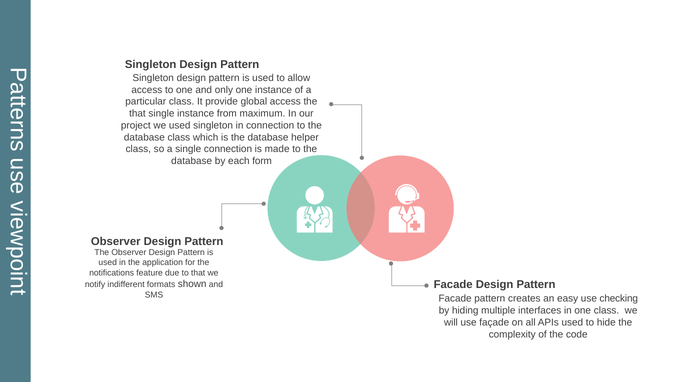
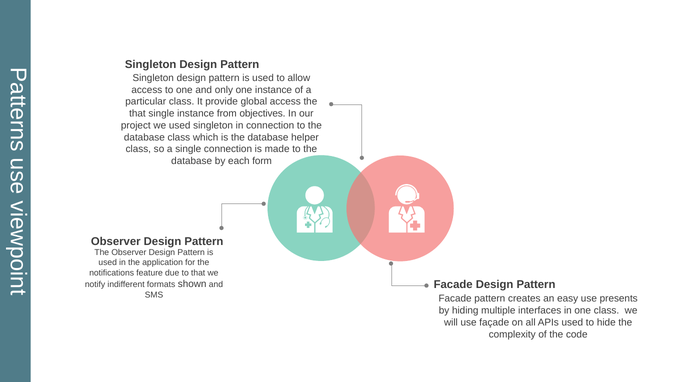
maximum: maximum -> objectives (262, 114)
checking: checking -> presents (619, 299)
